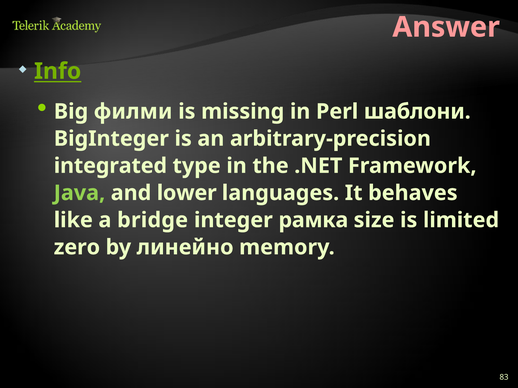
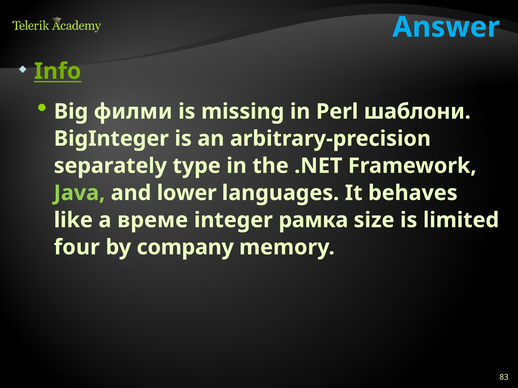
Answer colour: pink -> light blue (446, 27)
integrated: integrated -> separately (110, 166)
bridge: bridge -> време (153, 220)
zero: zero -> four (77, 248)
линейно: линейно -> company (185, 248)
